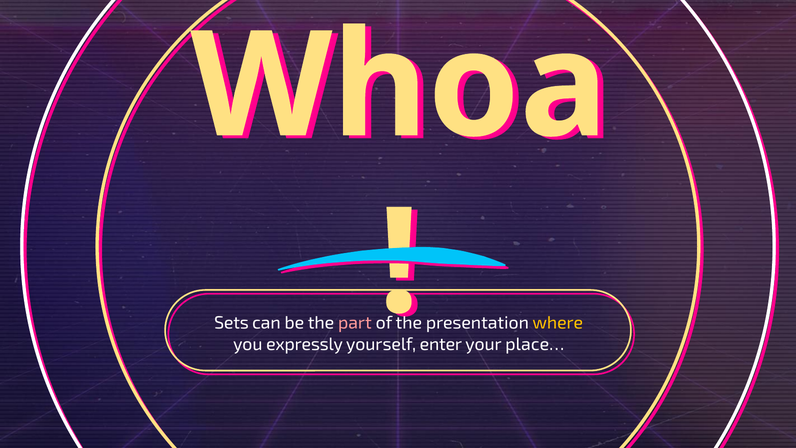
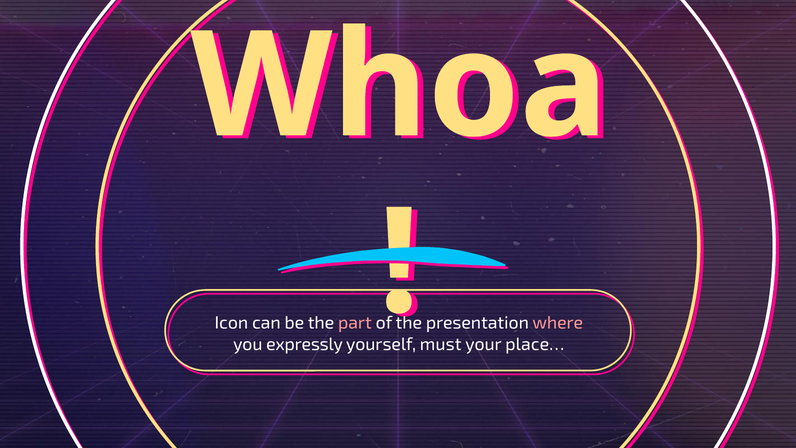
Sets: Sets -> Icon (231, 323)
where colour: yellow -> pink (558, 323)
enter: enter -> must (441, 344)
